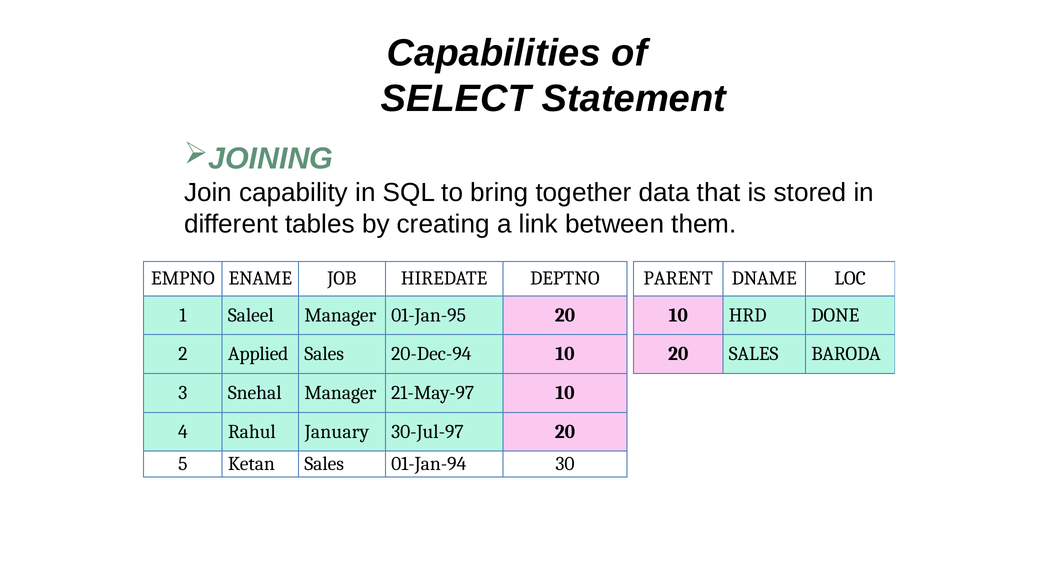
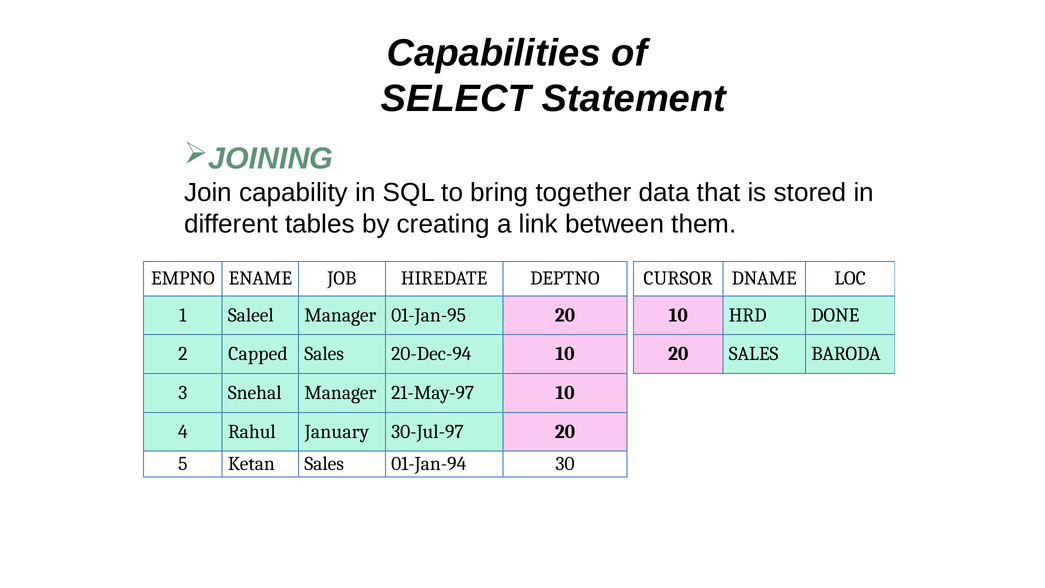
PARENT: PARENT -> CURSOR (678, 278)
Applied: Applied -> Capped (258, 354)
